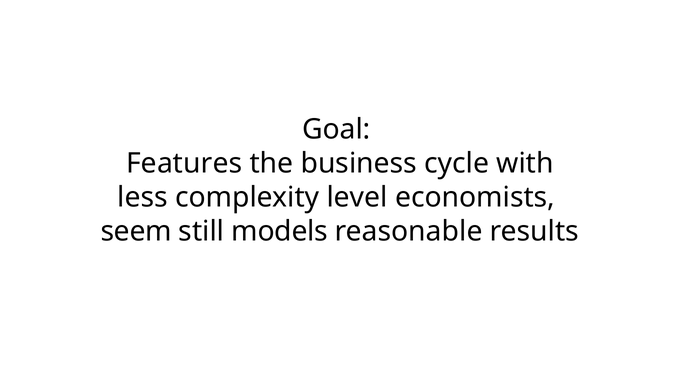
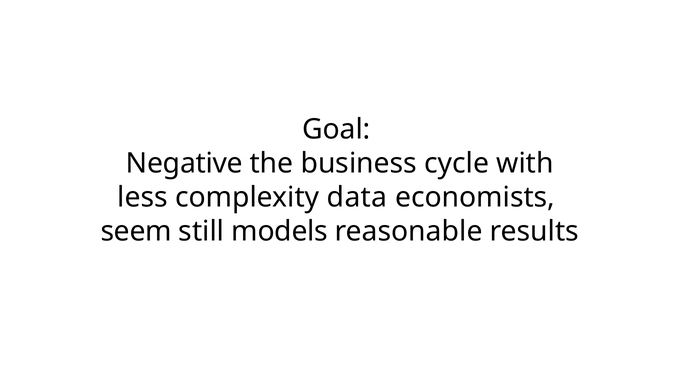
Features: Features -> Negative (184, 163)
level: level -> data (357, 197)
